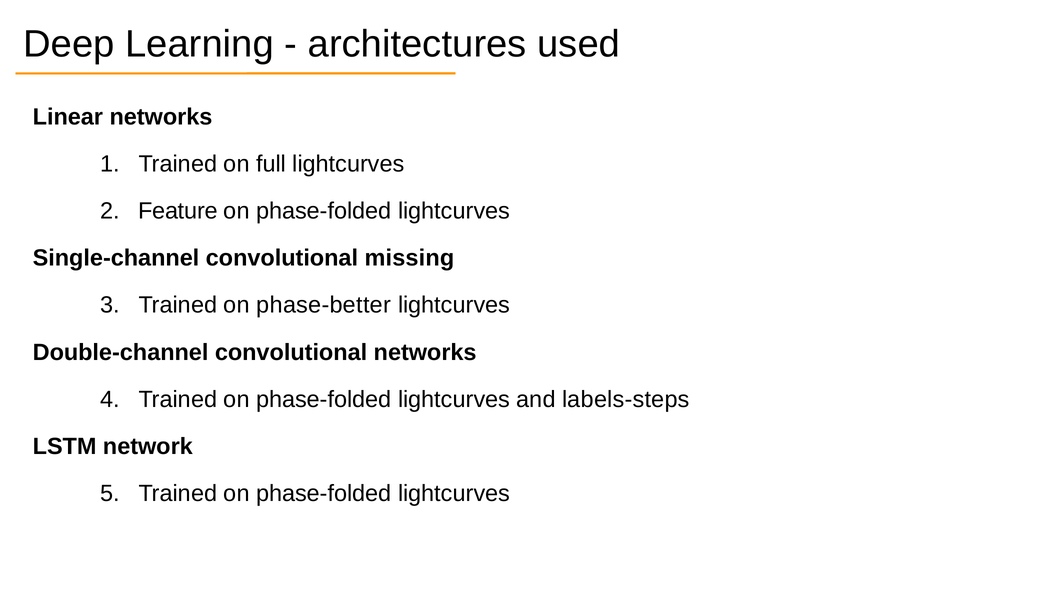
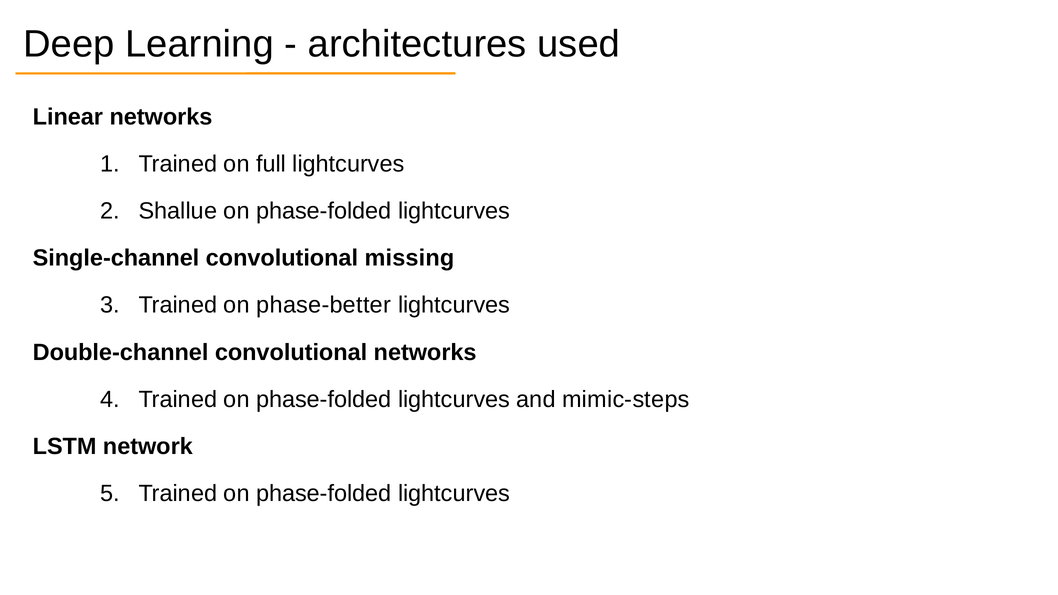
Feature: Feature -> Shallue (178, 211)
labels-steps: labels-steps -> mimic-steps (626, 399)
